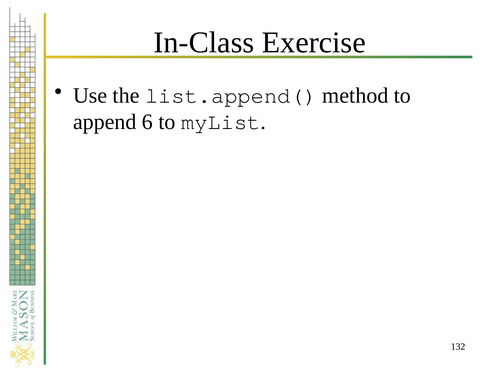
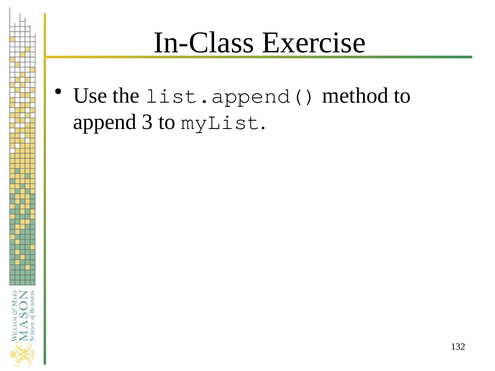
6: 6 -> 3 (147, 122)
